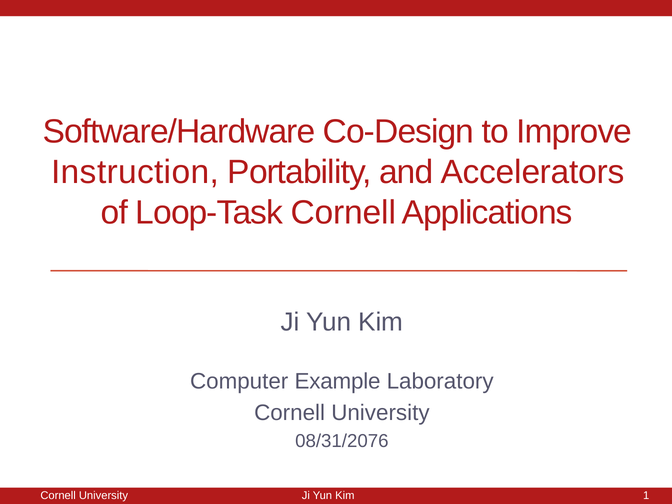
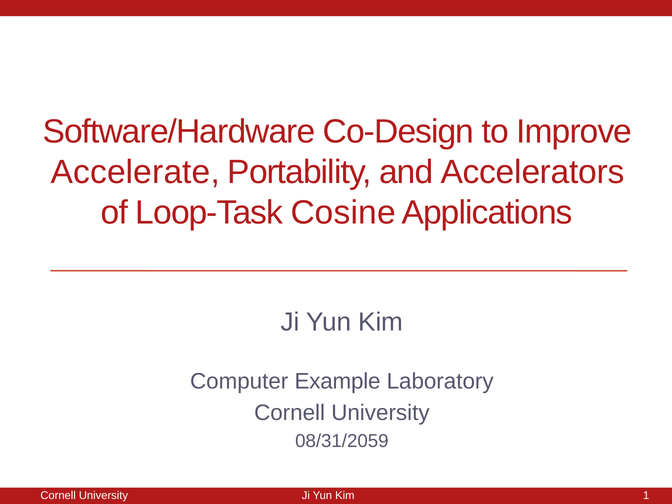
Instruction: Instruction -> Accelerate (135, 172)
Loop-Task Cornell: Cornell -> Cosine (343, 213)
08/31/2076: 08/31/2076 -> 08/31/2059 (342, 441)
